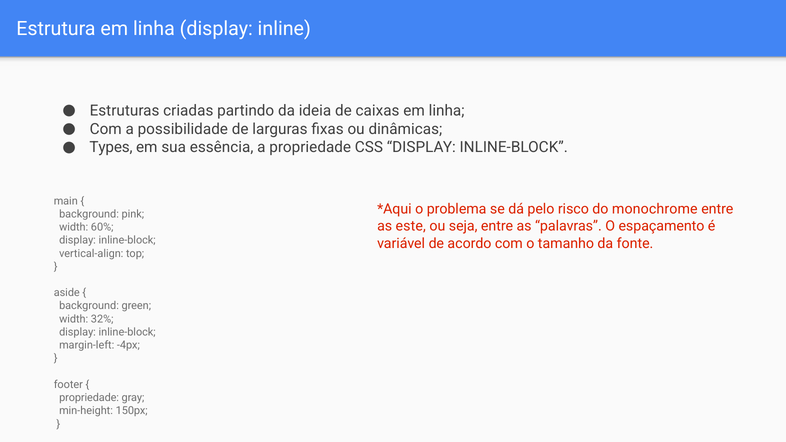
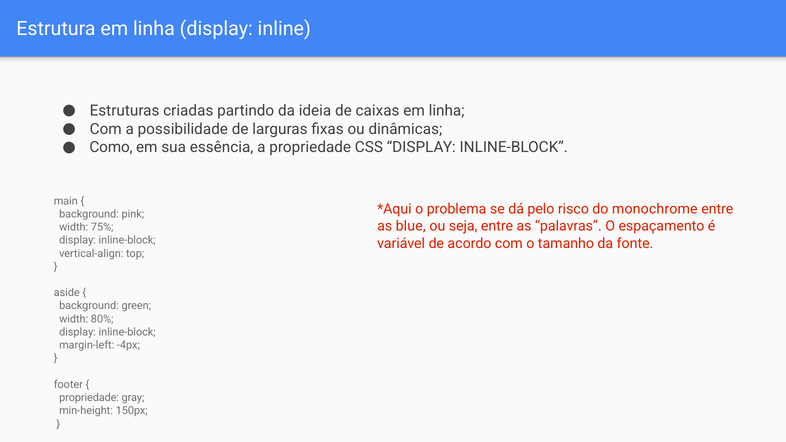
Types: Types -> Como (111, 147)
este: este -> blue (411, 226)
60%: 60% -> 75% (102, 227)
32%: 32% -> 80% (102, 319)
